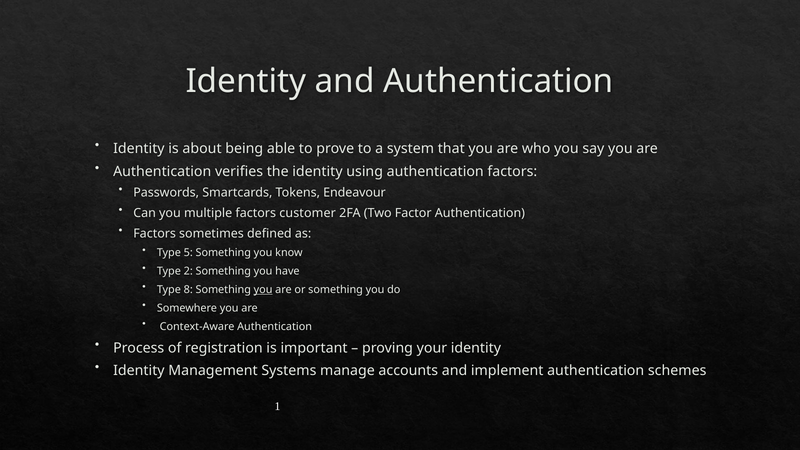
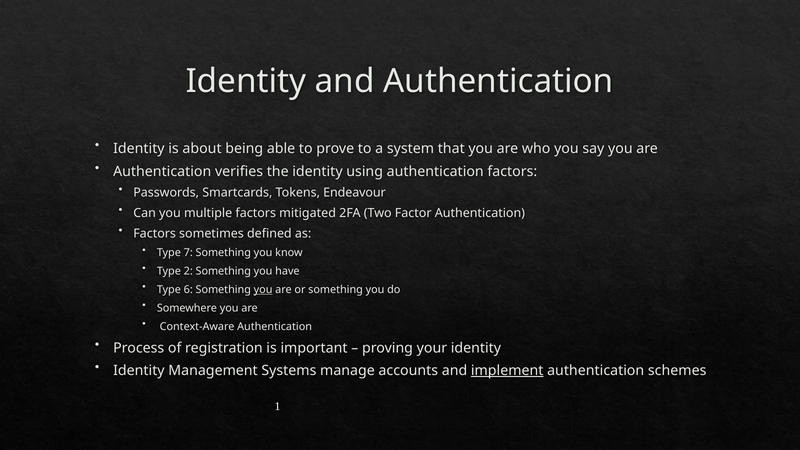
customer: customer -> mitigated (308, 213)
5: 5 -> 7 (188, 253)
8: 8 -> 6 (188, 290)
implement underline: none -> present (507, 371)
